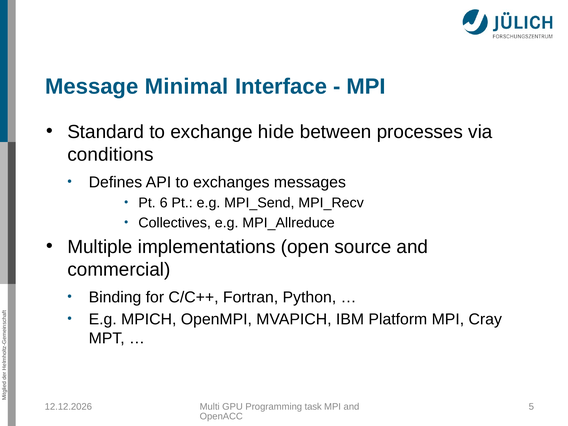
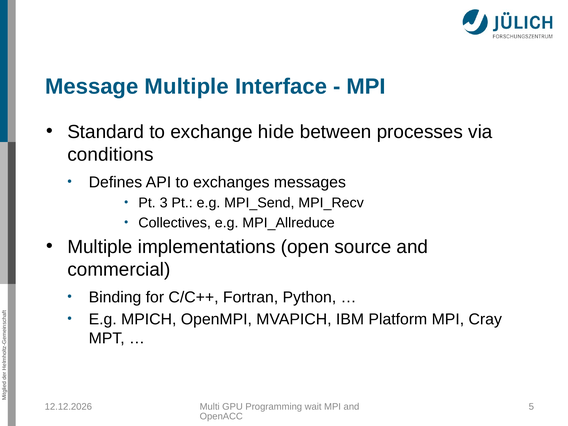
Message Minimal: Minimal -> Multiple (187, 87)
6: 6 -> 3 (164, 203)
task: task -> wait (313, 407)
